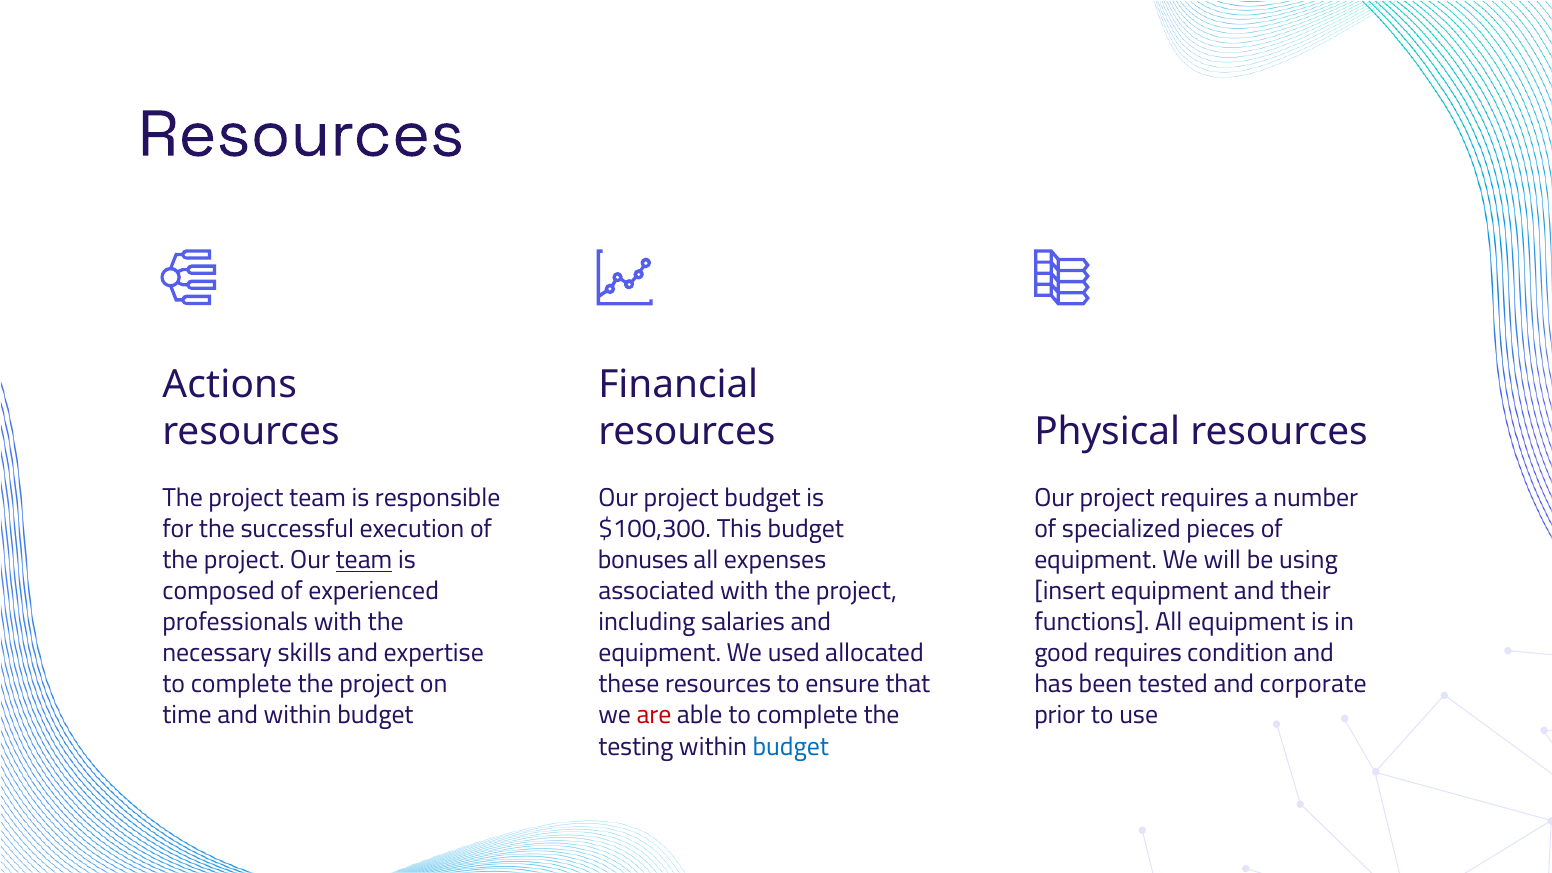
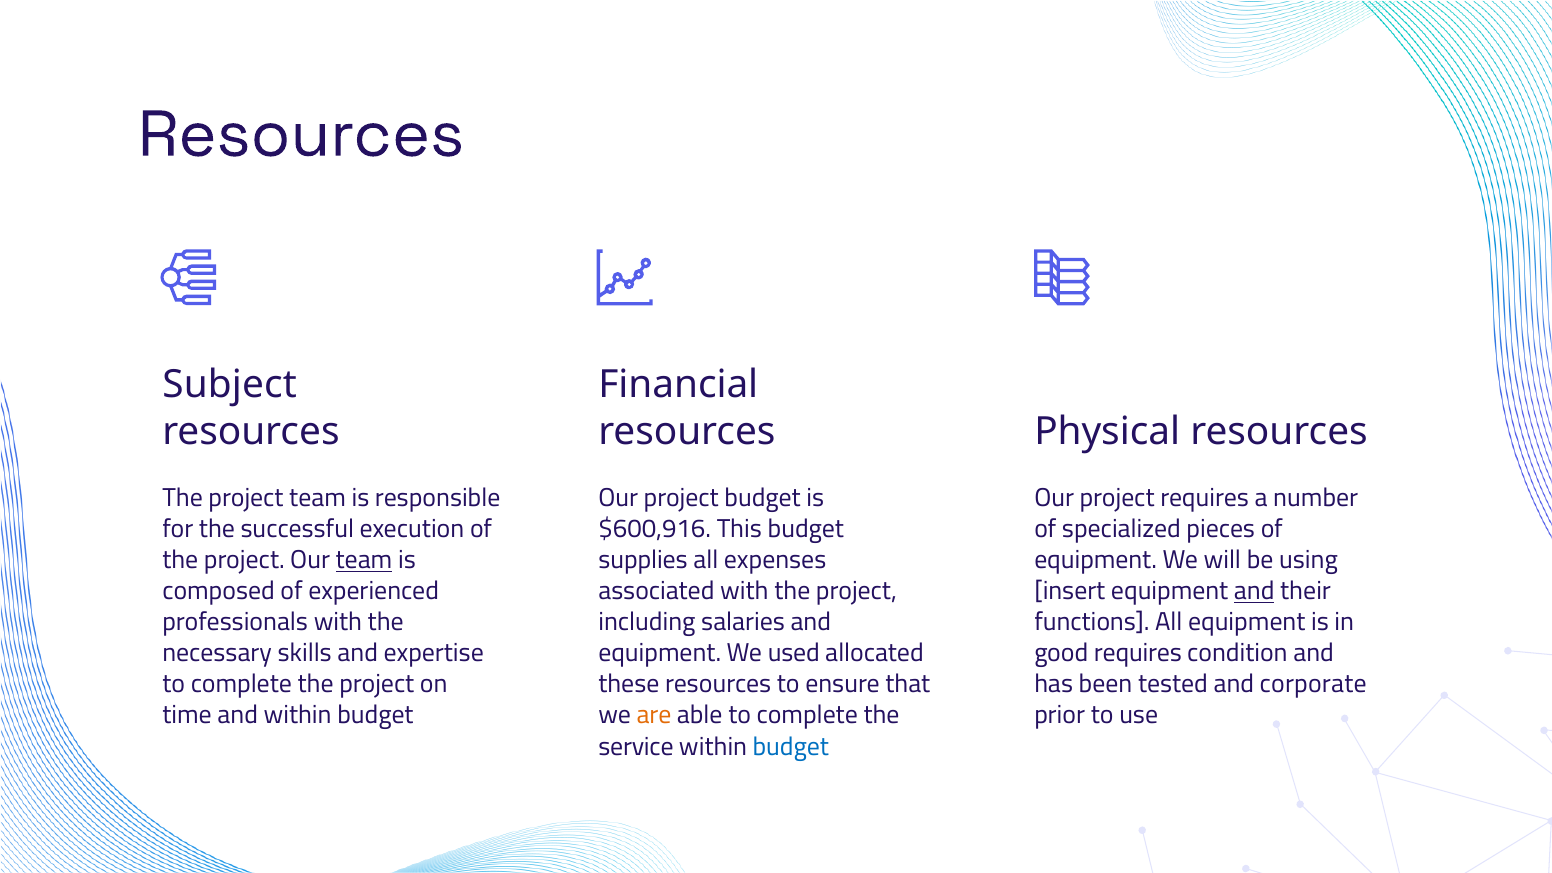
Actions: Actions -> Subject (230, 385)
$100,300: $100,300 -> $600,916 (655, 529)
bonuses: bonuses -> supplies (643, 560)
and underline: none -> present (1254, 591)
are colour: red -> orange (654, 715)
testing: testing -> service (636, 747)
